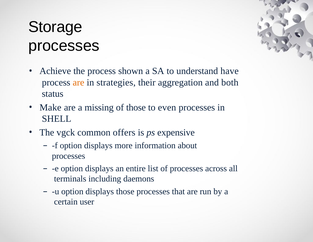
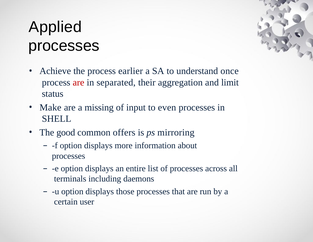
Storage: Storage -> Applied (55, 27)
shown: shown -> earlier (131, 71)
have: have -> once (230, 71)
are colour: orange -> red (79, 82)
strategies: strategies -> separated (116, 82)
both: both -> limit (230, 82)
of those: those -> input (136, 107)
vgck: vgck -> good (66, 132)
expensive: expensive -> mirroring (176, 132)
